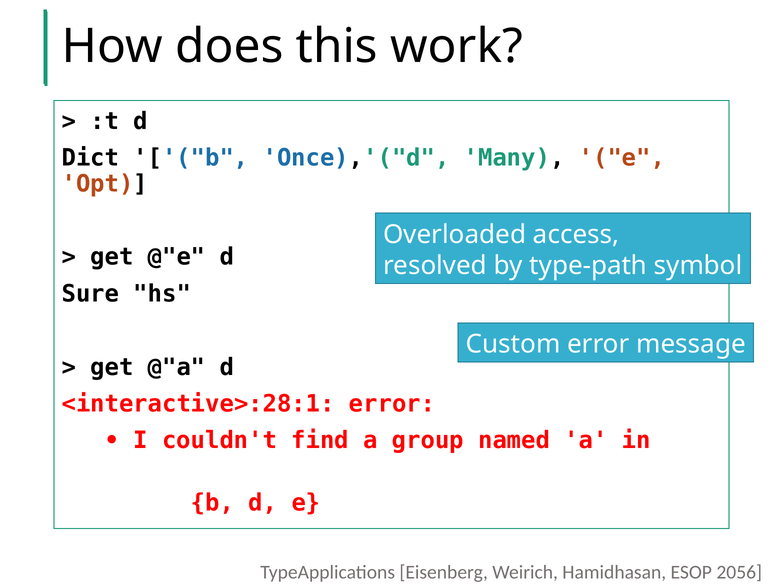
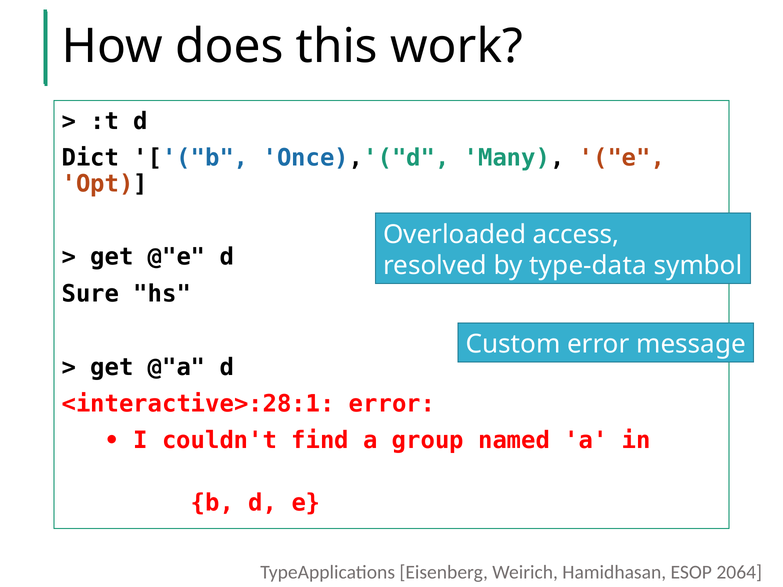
type-path: type-path -> type-data (588, 266)
2056: 2056 -> 2064 (739, 573)
